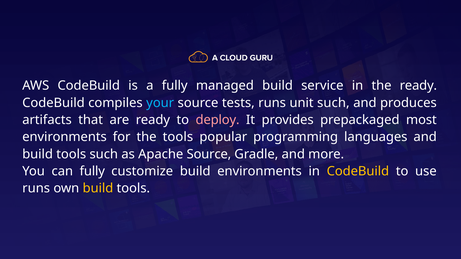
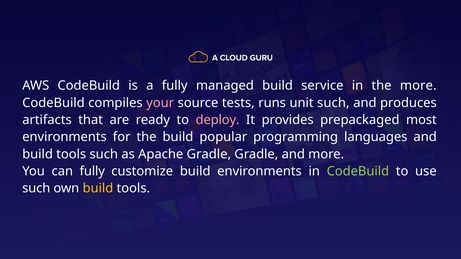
the ready: ready -> more (418, 86)
your colour: light blue -> pink (160, 103)
the tools: tools -> build (178, 137)
Apache Source: Source -> Gradle (209, 154)
CodeBuild colour: yellow -> light green (358, 171)
runs: runs -> such (36, 188)
